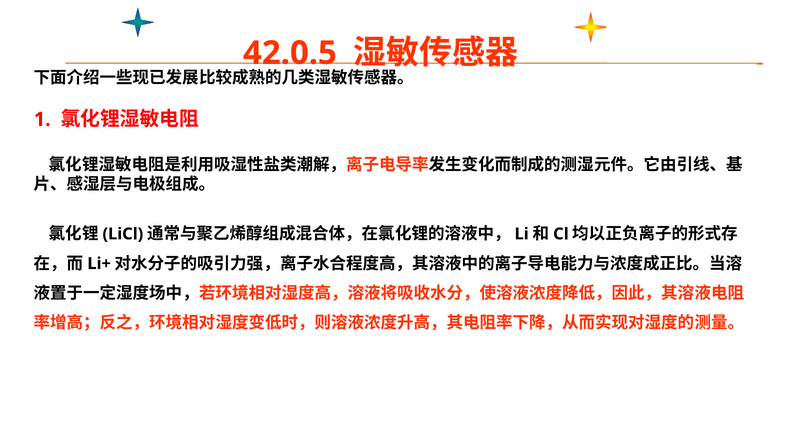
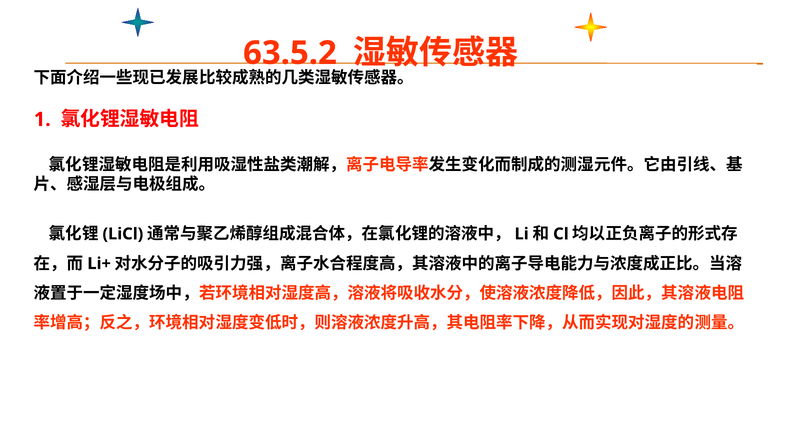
42.0.5: 42.0.5 -> 63.5.2 (290, 53)
